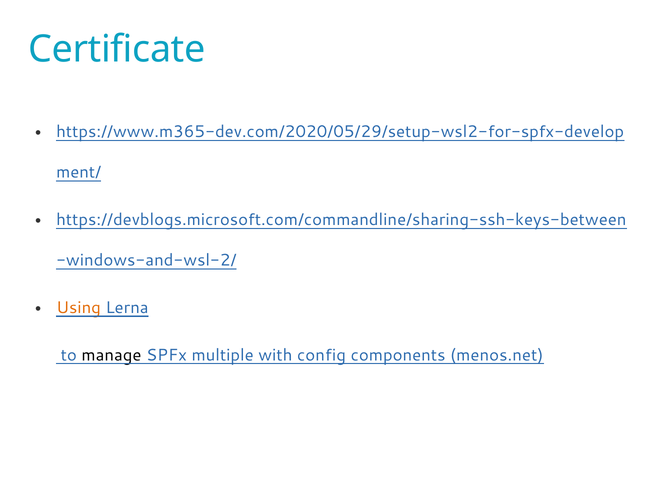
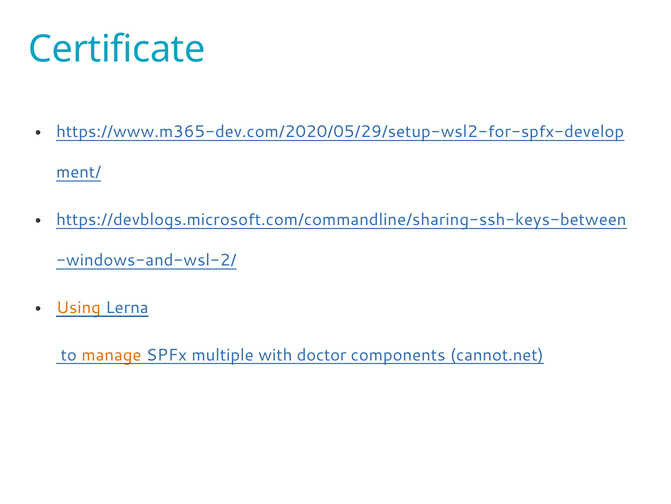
manage colour: black -> orange (111, 355)
config: config -> doctor (322, 355)
menos.net: menos.net -> cannot.net (497, 355)
